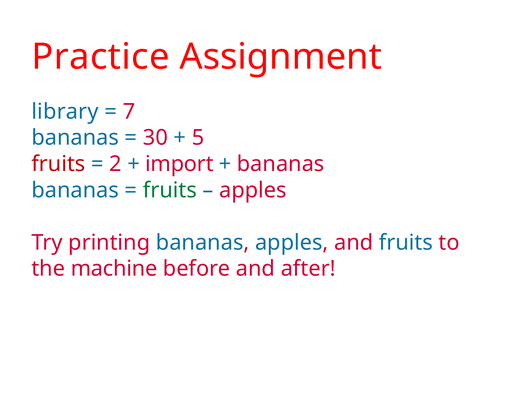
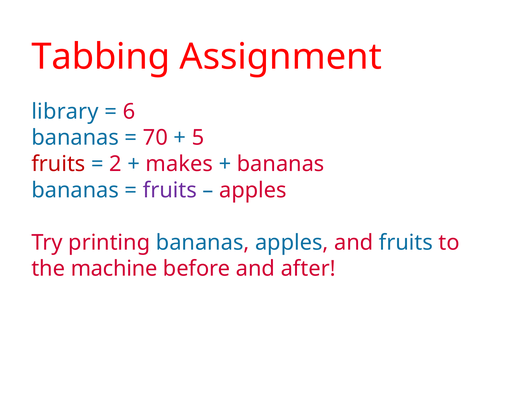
Practice: Practice -> Tabbing (101, 57)
7: 7 -> 6 (129, 112)
30: 30 -> 70 (155, 138)
import: import -> makes (179, 164)
fruits colour: green -> purple (170, 190)
